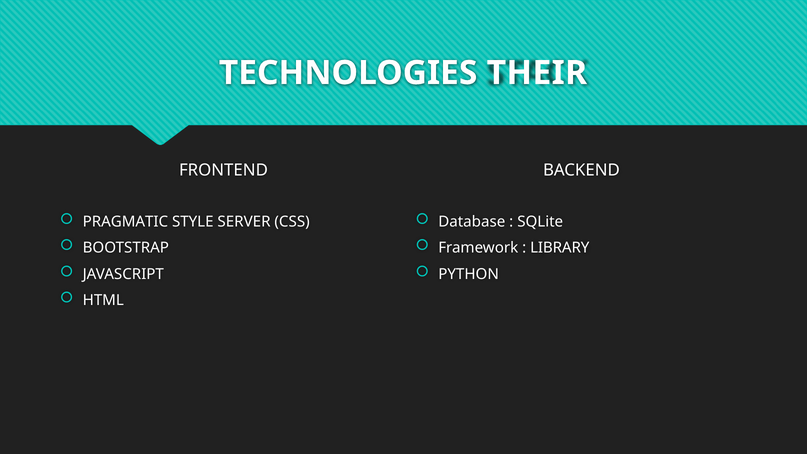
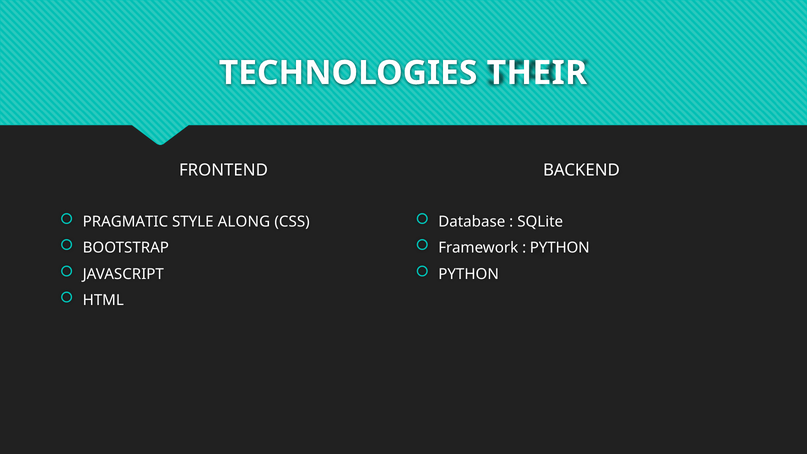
SERVER: SERVER -> ALONG (244, 221)
LIBRARY: LIBRARY -> PYTHON (560, 248)
